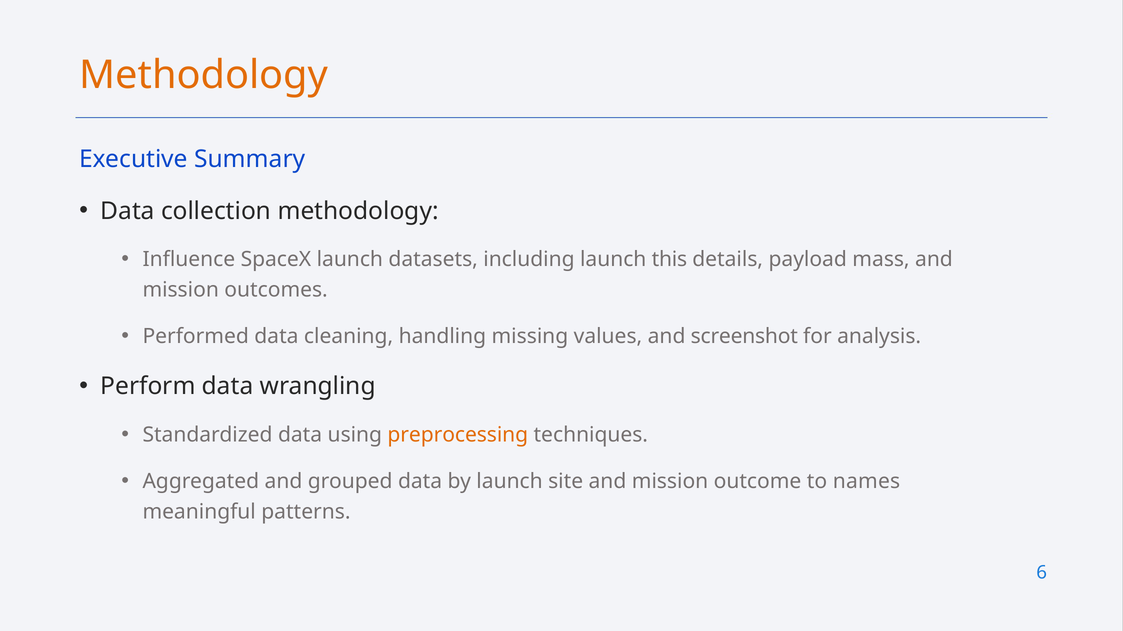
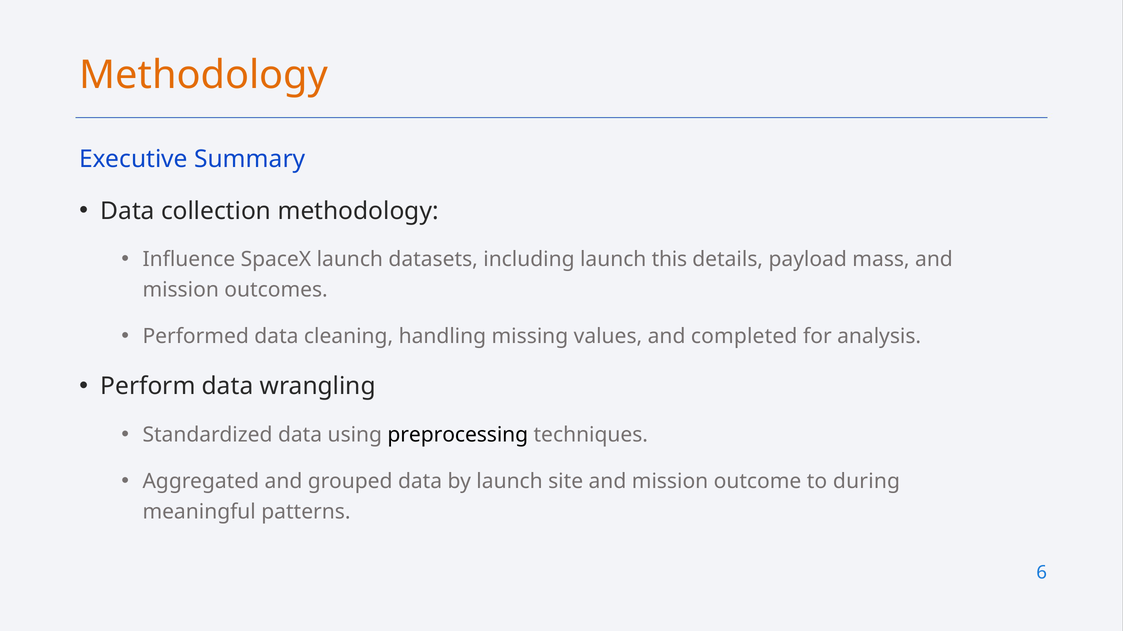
screenshot: screenshot -> completed (744, 337)
preprocessing colour: orange -> black (458, 435)
names: names -> during (867, 482)
